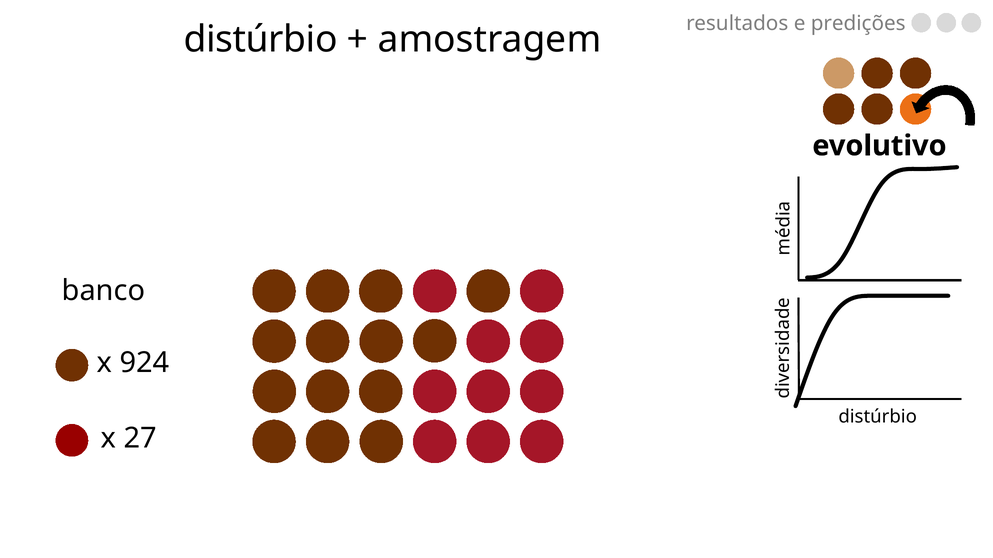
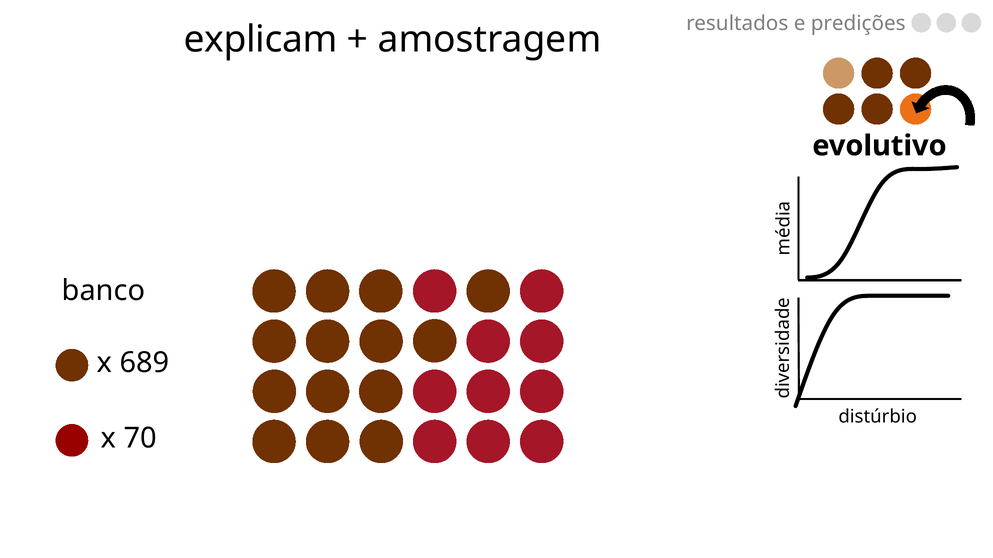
distúrbio: distúrbio -> explicam (261, 39)
924: 924 -> 689 (144, 363)
27: 27 -> 70 (140, 439)
